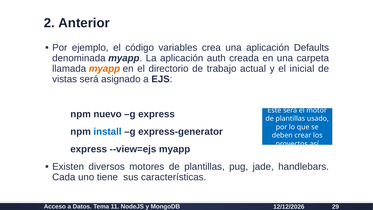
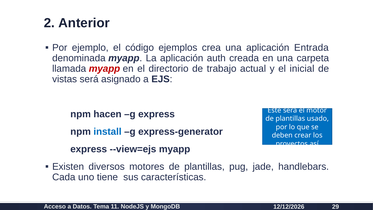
variables: variables -> ejemplos (178, 48)
Defaults: Defaults -> Entrada (311, 48)
myapp colour: orange -> red (104, 69)
nuevo: nuevo -> hacen (108, 114)
